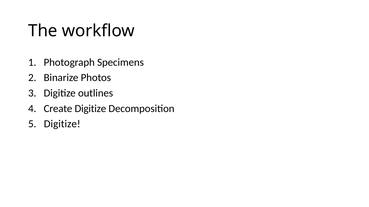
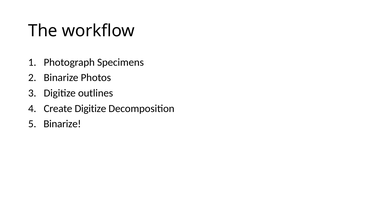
Digitize: Digitize -> Binarize (62, 124)
